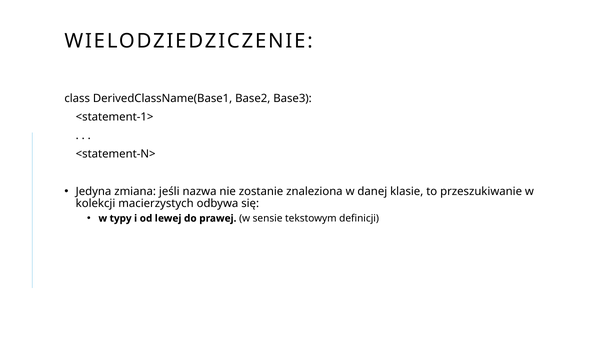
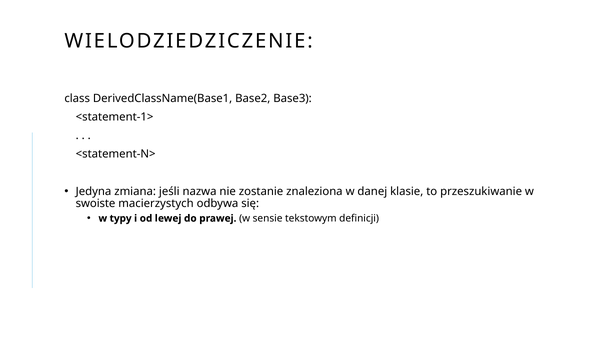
kolekcji: kolekcji -> swoiste (96, 204)
